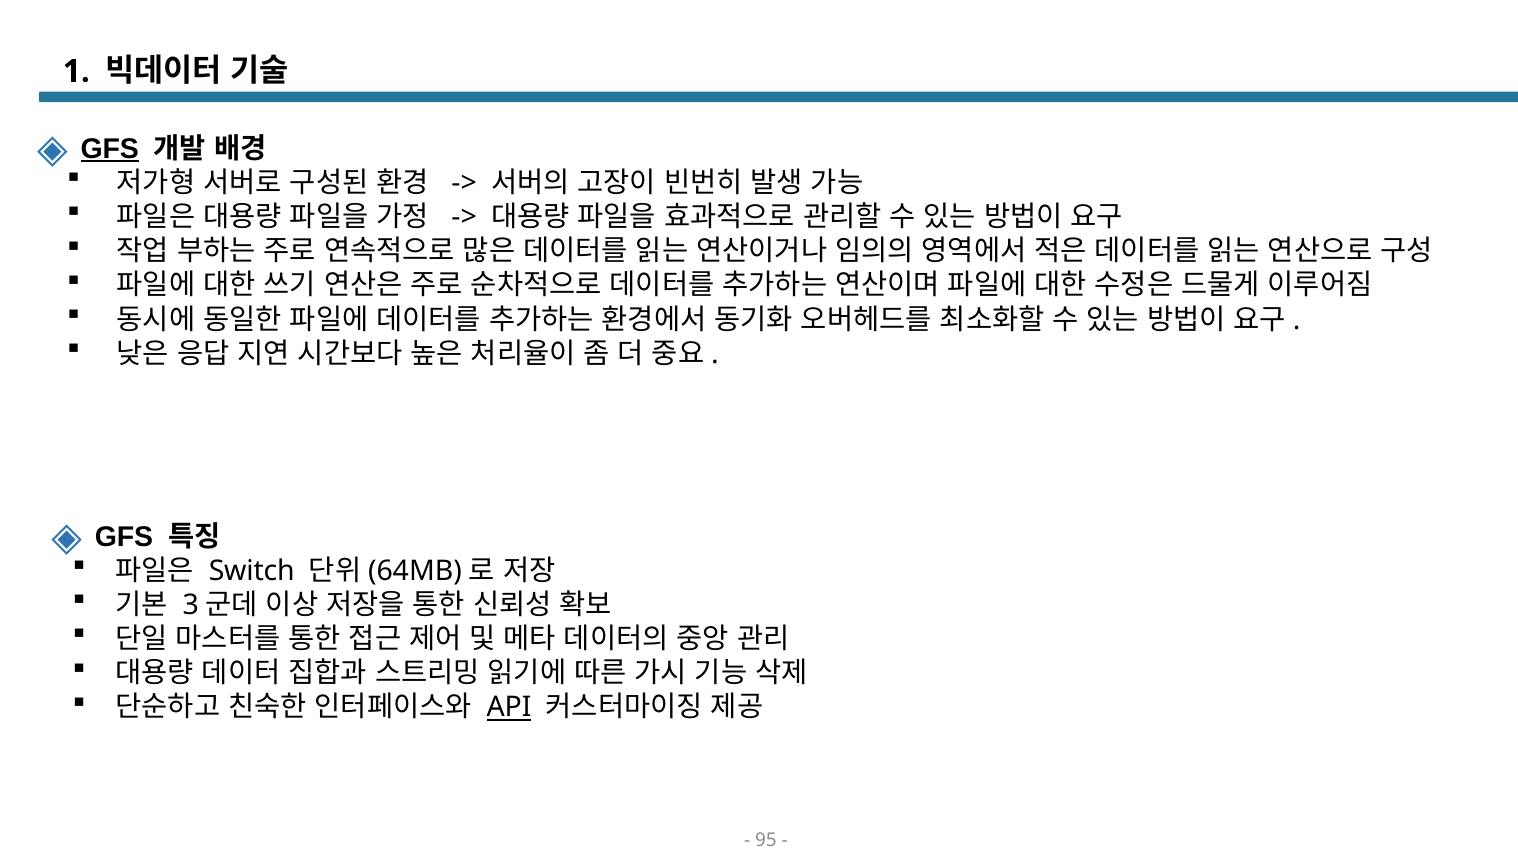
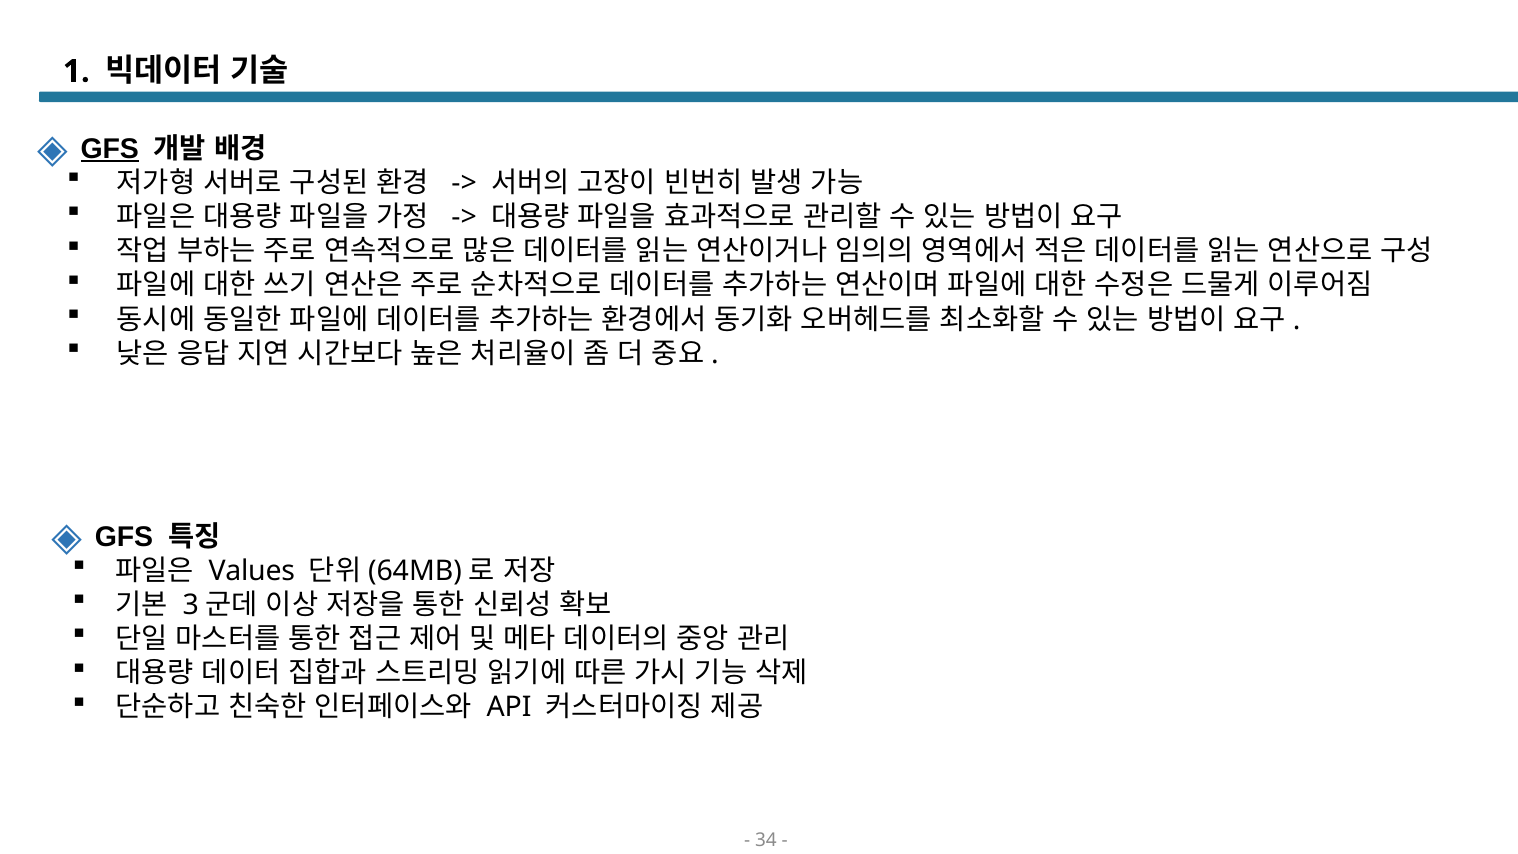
Switch: Switch -> Values (252, 571)
API underline: present -> none (509, 707)
95: 95 -> 34 (766, 840)
